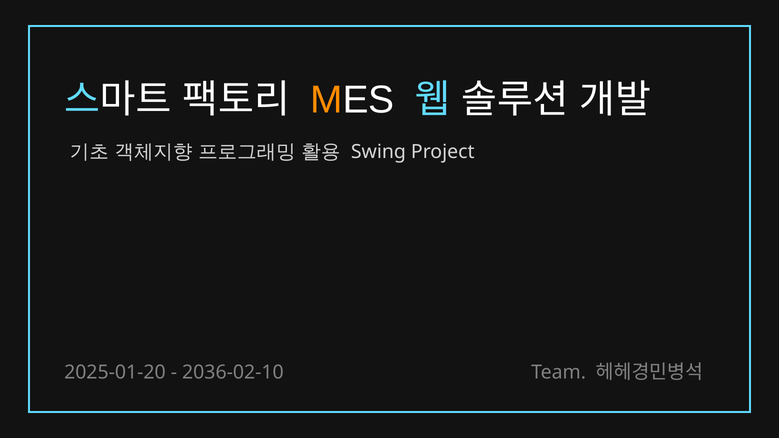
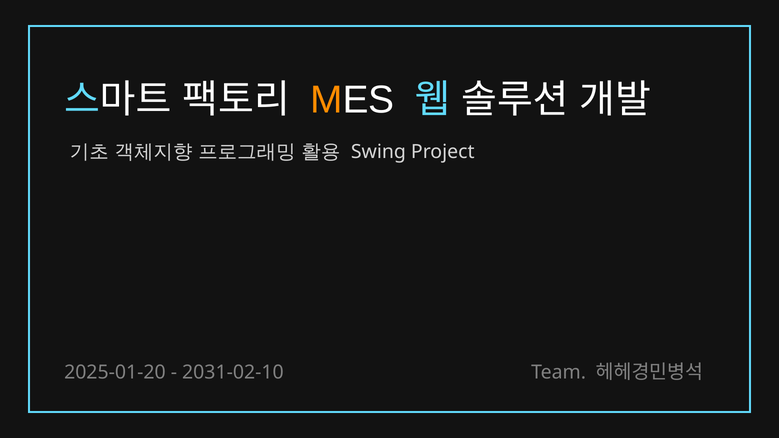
2036-02-10: 2036-02-10 -> 2031-02-10 (233, 373)
